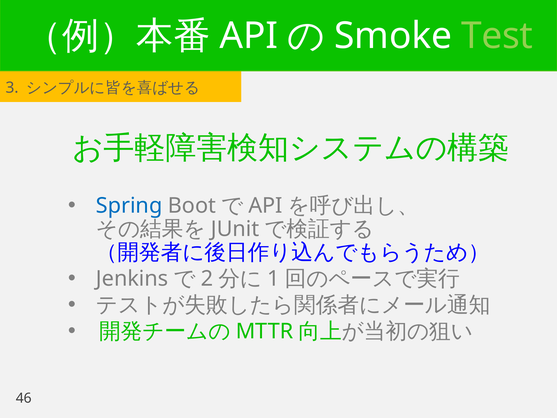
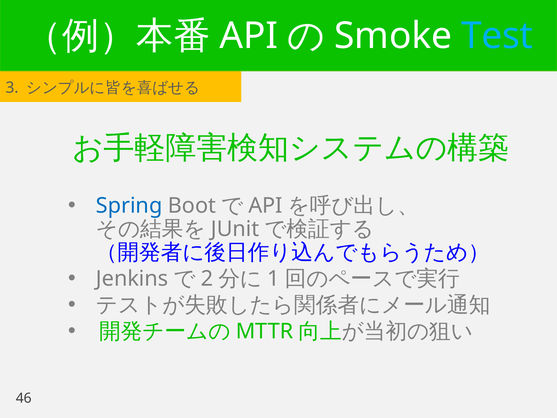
Test colour: light green -> light blue (497, 36)
